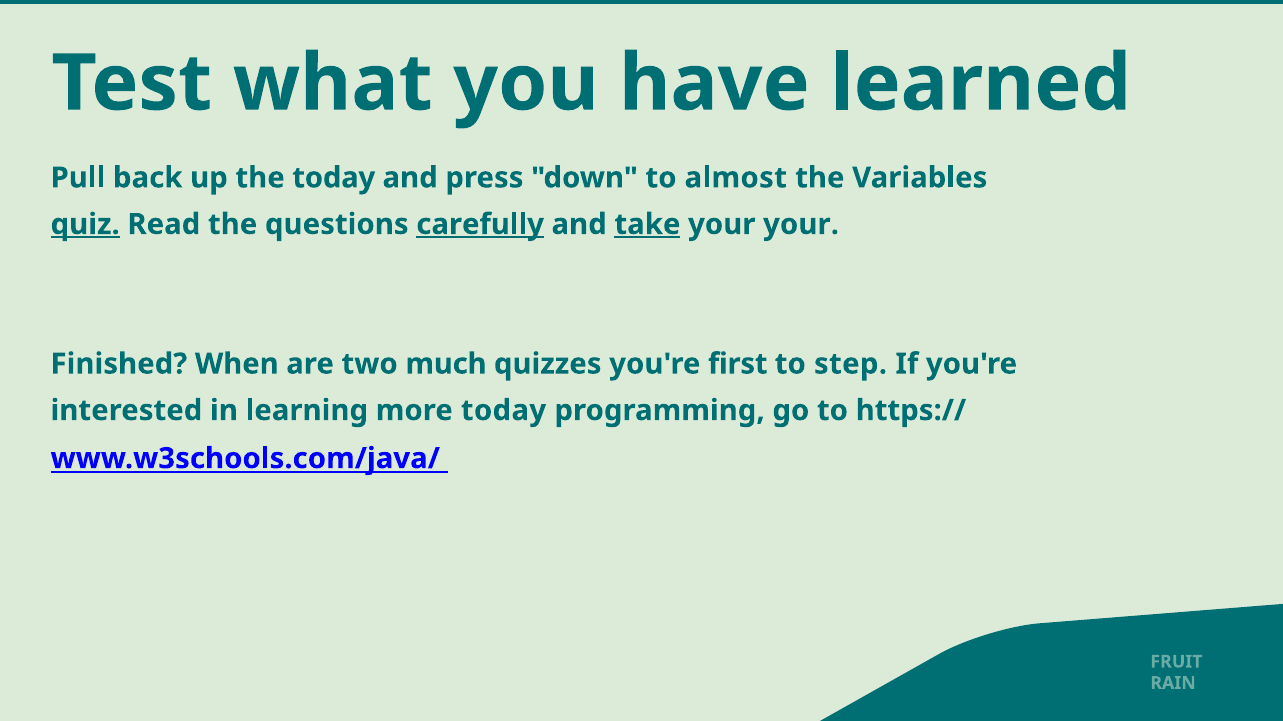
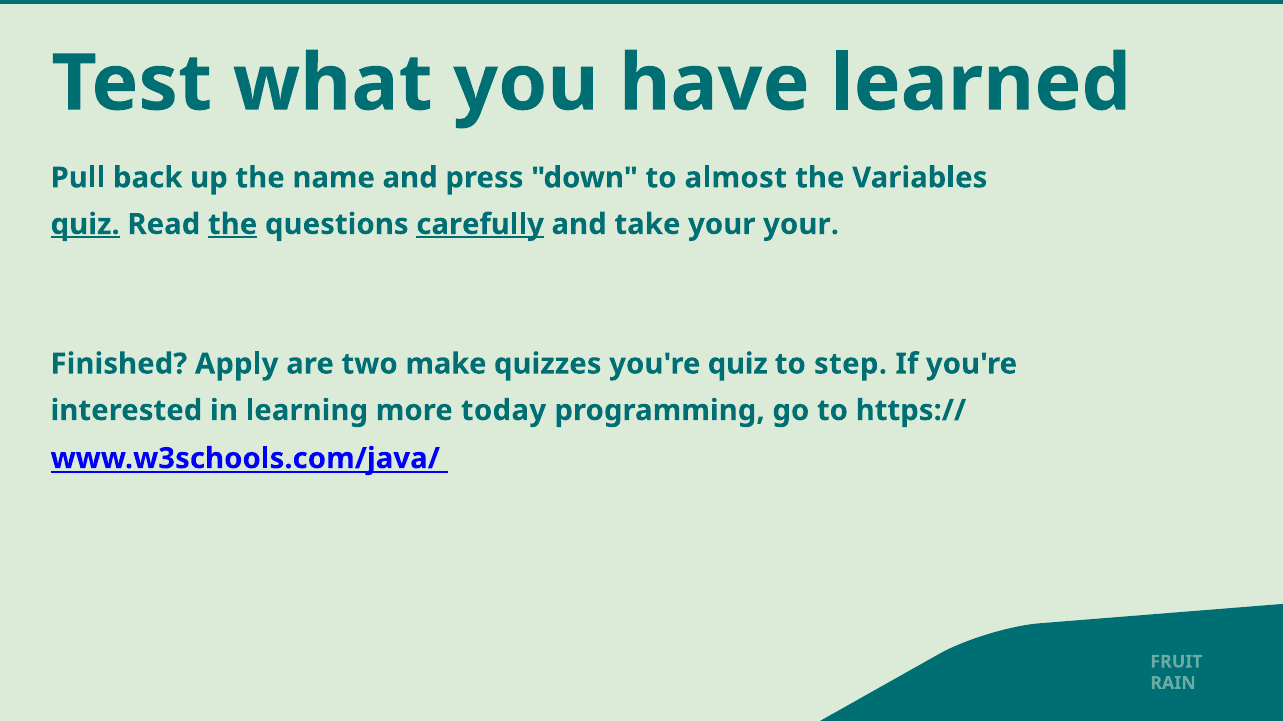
the today: today -> name (334, 178)
the underline: none -> present (233, 225)
take underline: present -> none (647, 225)
When: When -> Apply (237, 364)
much: much -> make (446, 364)
you're first: first -> quiz (738, 364)
